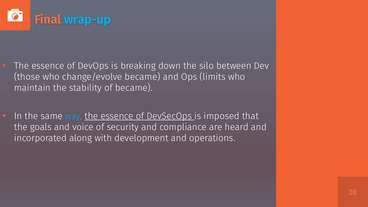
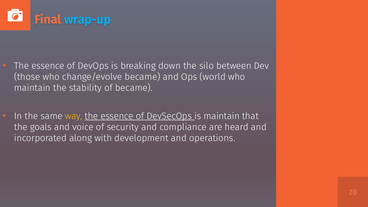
limits: limits -> world (213, 77)
way colour: light blue -> yellow (74, 116)
is imposed: imposed -> maintain (222, 116)
